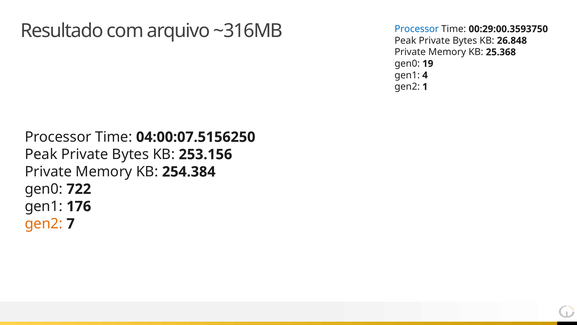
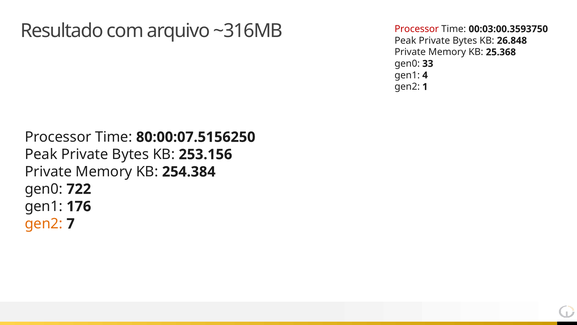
Processor colour: blue -> red (417, 29)
00:29:00.3593750: 00:29:00.3593750 -> 00:03:00.3593750 (508, 29)
19: 19 -> 33 (428, 64)
04:00:07.5156250: 04:00:07.5156250 -> 80:00:07.5156250 (196, 137)
